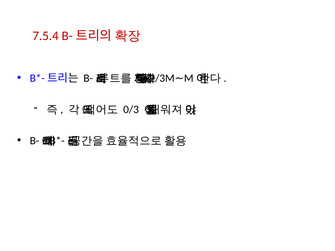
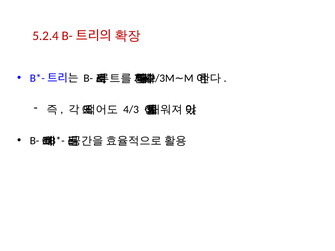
7.5.4: 7.5.4 -> 5.2.4 (46, 36)
0/3: 0/3 -> 4/3 (131, 110)
